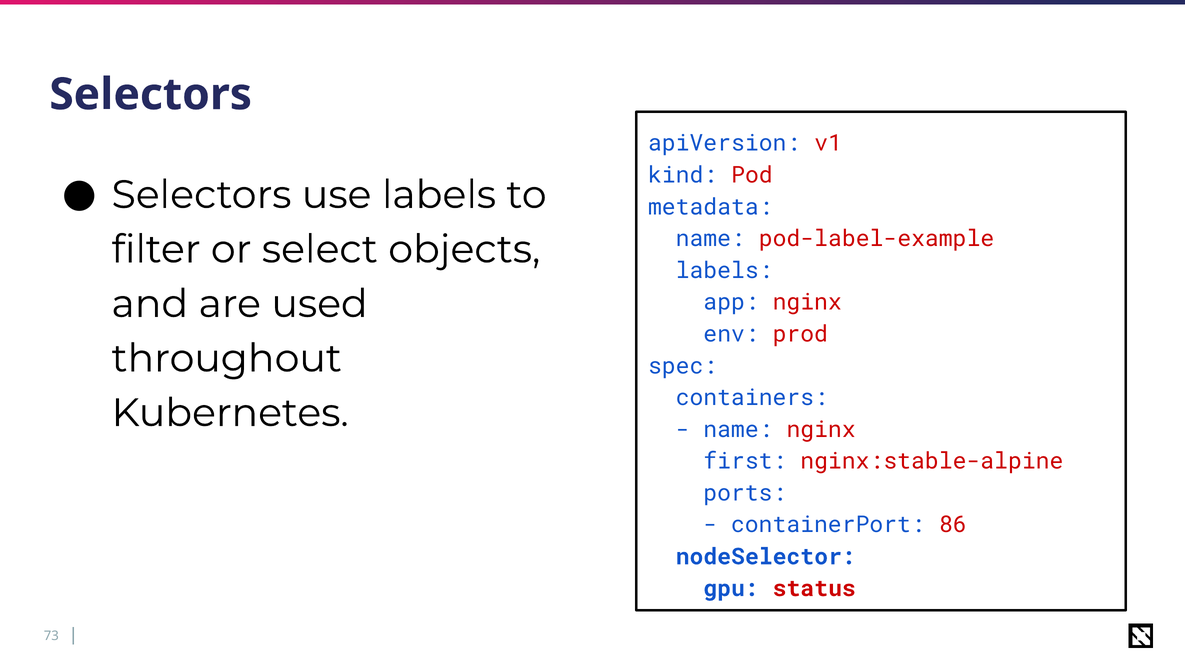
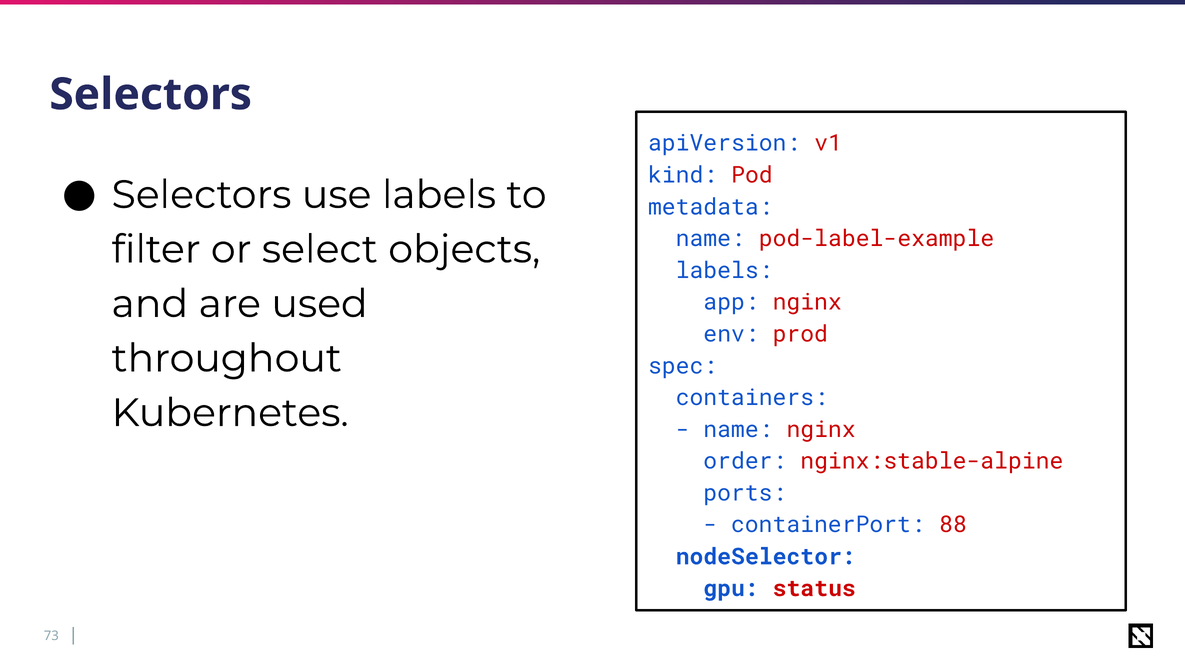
first: first -> order (745, 461)
86: 86 -> 88 (953, 525)
